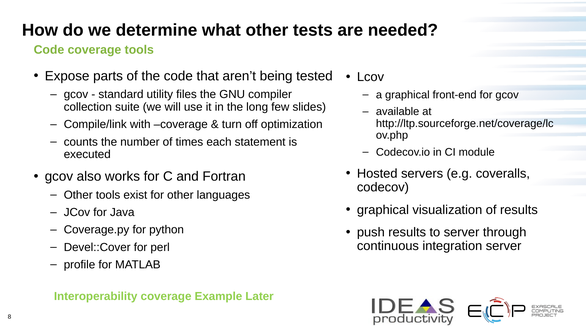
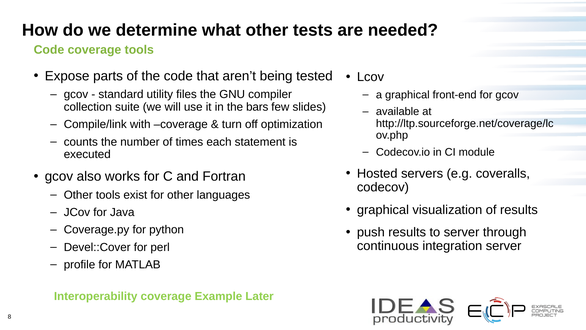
long: long -> bars (257, 107)
